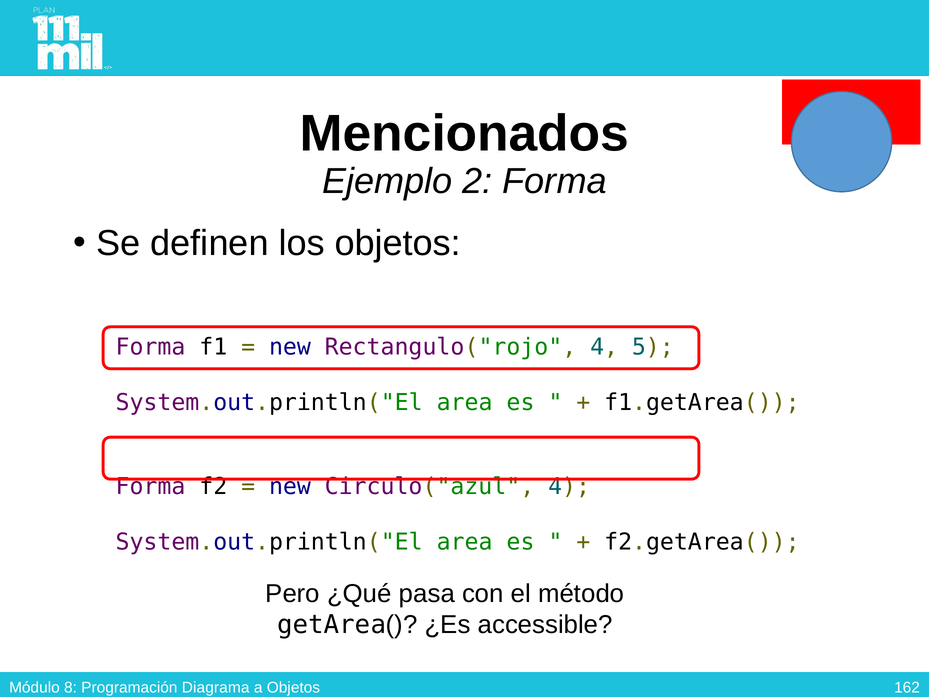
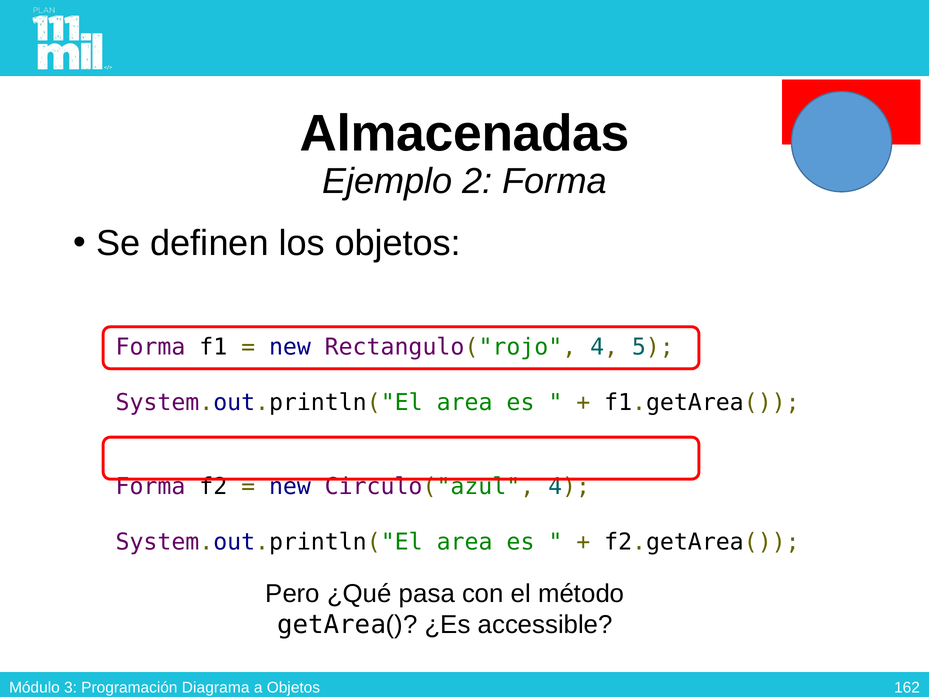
Mencionados: Mencionados -> Almacenadas (465, 134)
8: 8 -> 3 (70, 688)
